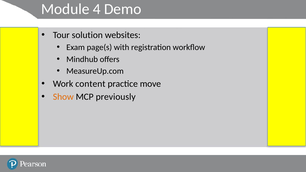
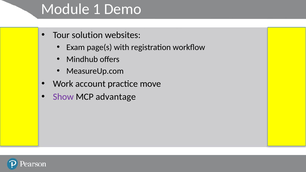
4: 4 -> 1 (97, 9)
content: content -> account (90, 84)
Show colour: orange -> purple (63, 97)
previously: previously -> advantage (116, 97)
